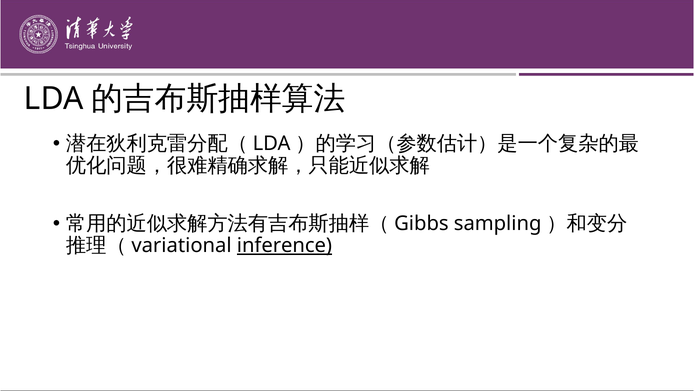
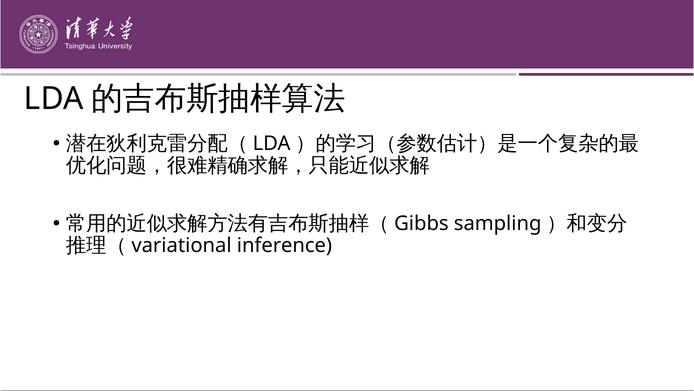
inference underline: present -> none (284, 245)
